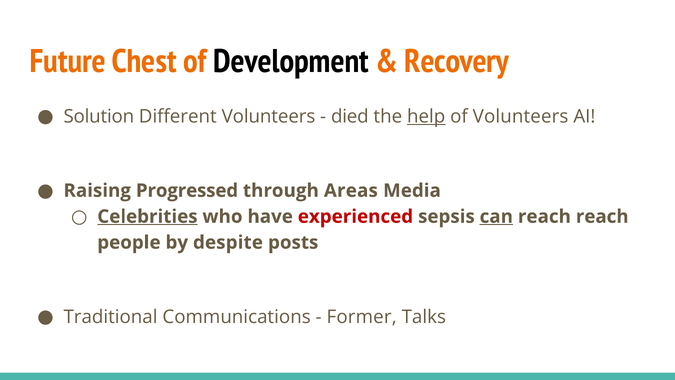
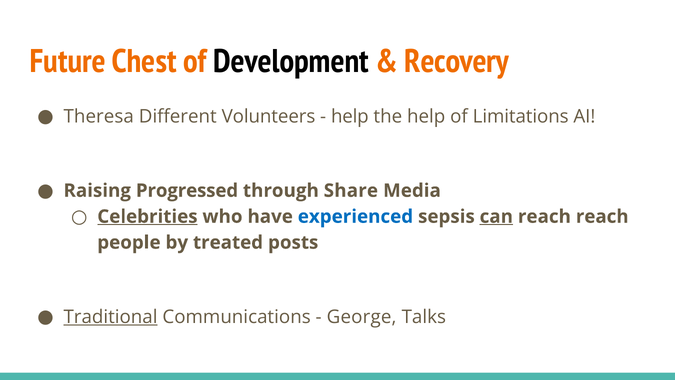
Solution: Solution -> Theresa (99, 116)
died: died -> help (350, 116)
help underline: present -> none (426, 116)
of Volunteers: Volunteers -> Limitations (521, 116)
Areas: Areas -> Share (351, 191)
experienced colour: red -> blue (355, 216)
despite: despite -> treated (228, 242)
Traditional underline: none -> present (111, 317)
Former: Former -> George (362, 317)
